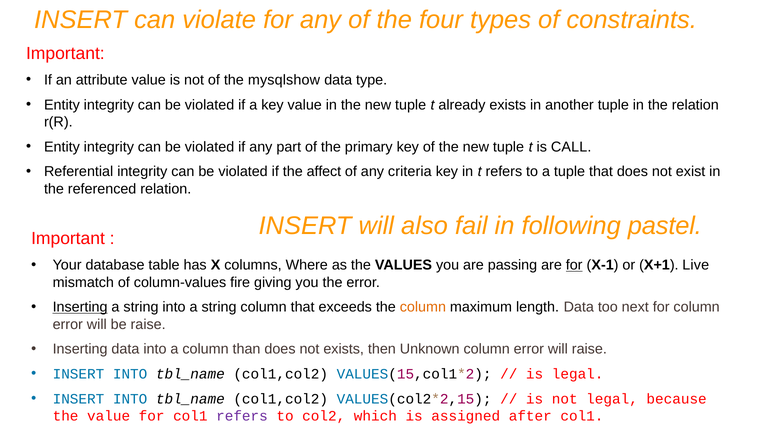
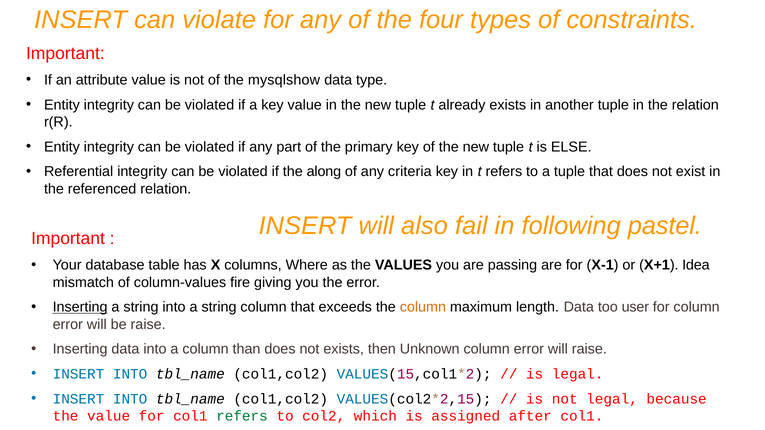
CALL: CALL -> ELSE (571, 147)
affect: affect -> along (324, 172)
for underline: present -> none (574, 265)
Live: Live -> Idea (696, 265)
next: next -> user (635, 307)
refers colour: purple -> green (242, 416)
